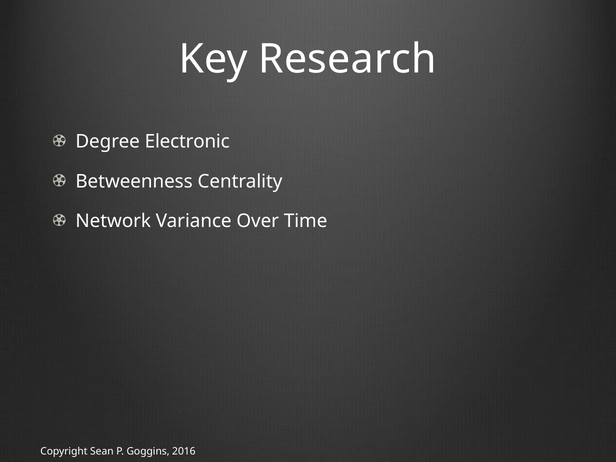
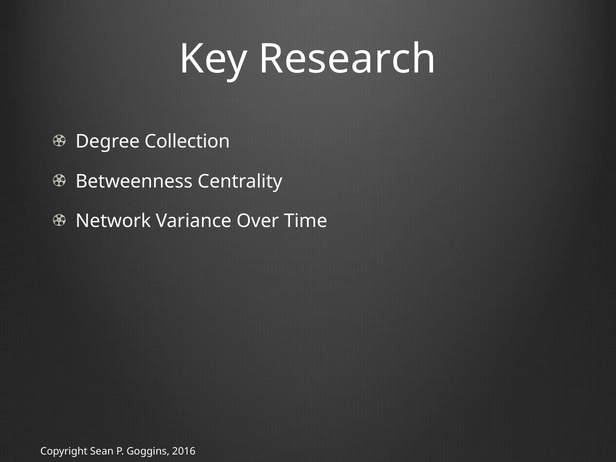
Electronic: Electronic -> Collection (187, 142)
